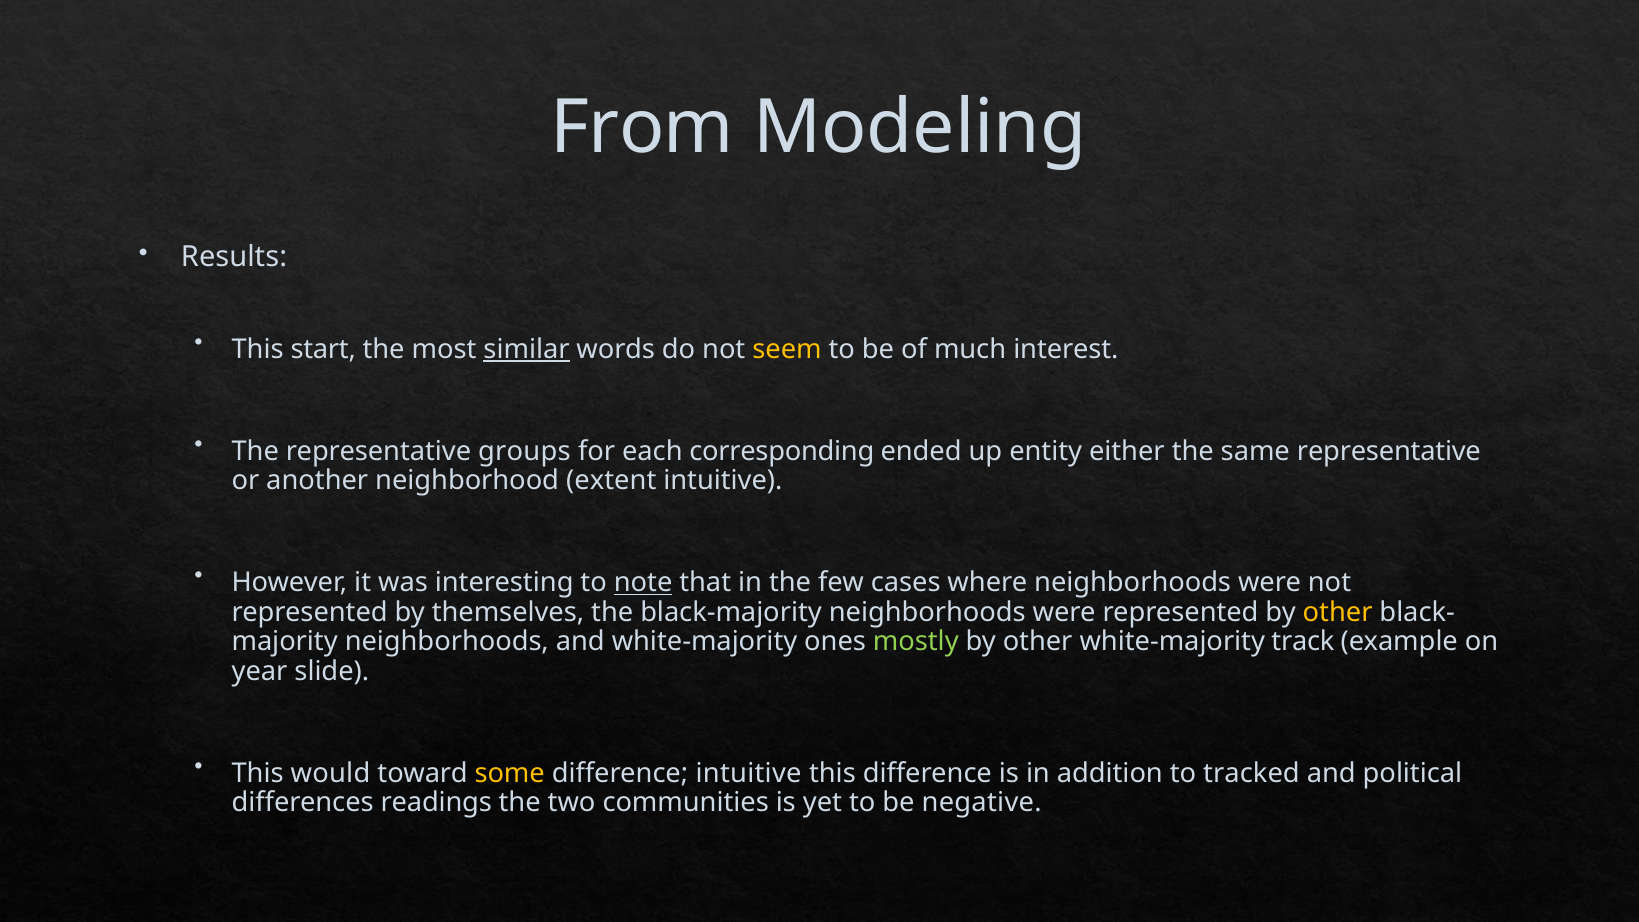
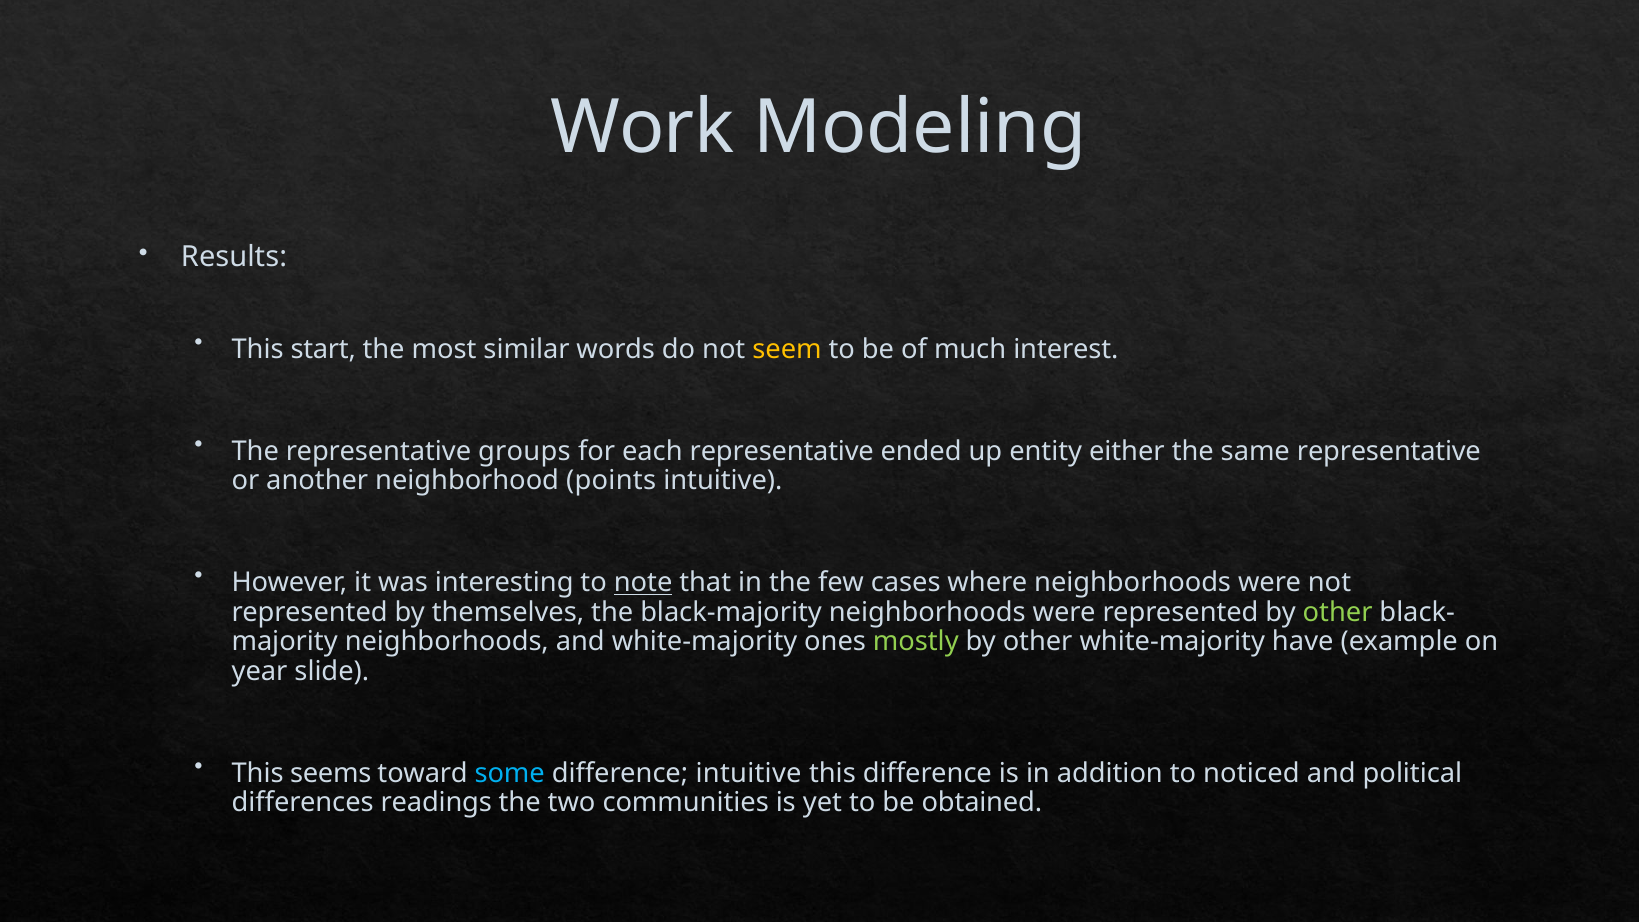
From: From -> Work (642, 128)
similar underline: present -> none (527, 349)
each corresponding: corresponding -> representative (782, 451)
extent: extent -> points (611, 481)
other colour: yellow -> light green (1338, 612)
track: track -> have (1303, 642)
would: would -> seems (331, 773)
some colour: yellow -> light blue (510, 773)
tracked: tracked -> noticed (1251, 773)
negative: negative -> obtained (982, 803)
